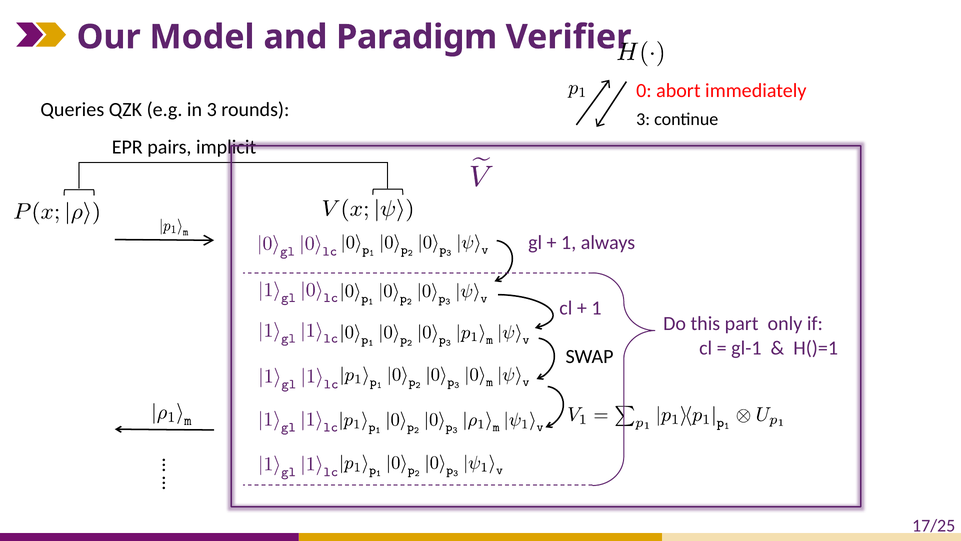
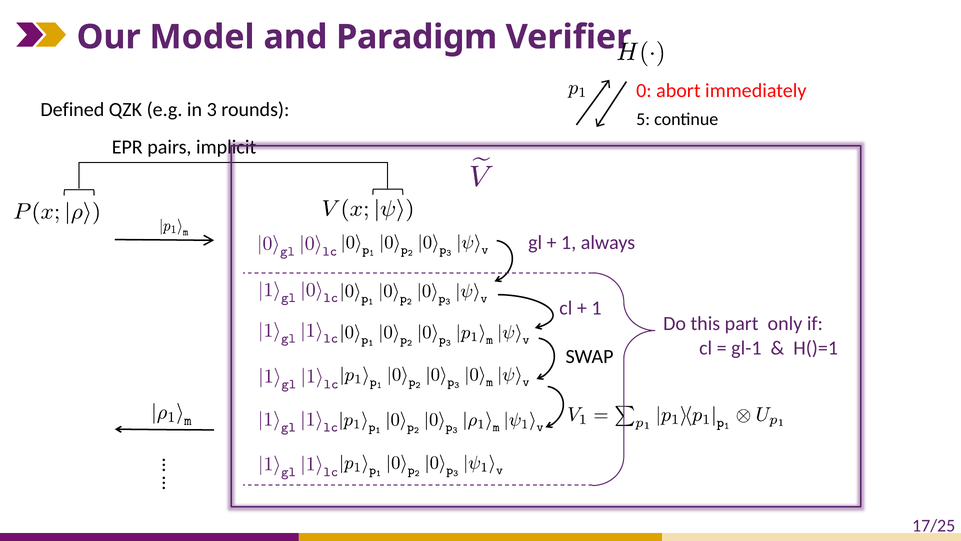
Queries: Queries -> Defined (72, 110)
3: 3 -> 5 (643, 119)
